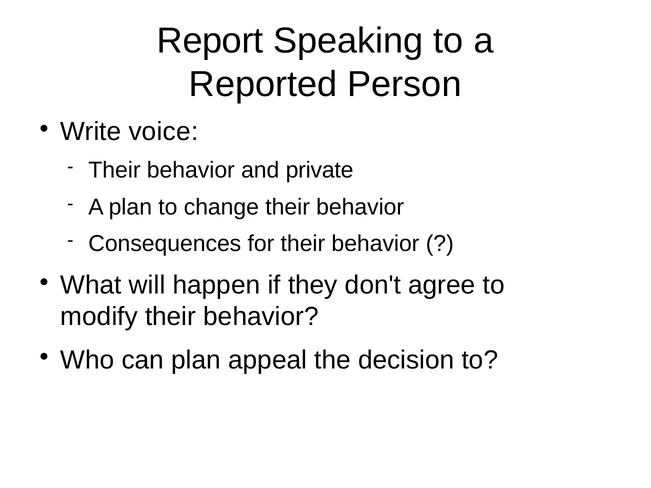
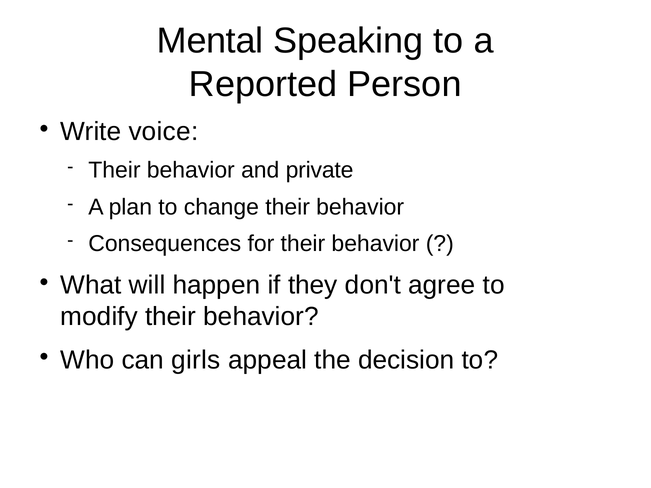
Report: Report -> Mental (210, 41)
can plan: plan -> girls (196, 360)
